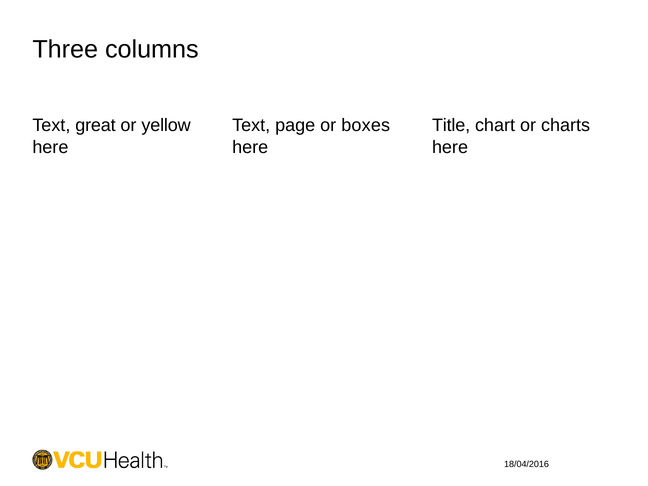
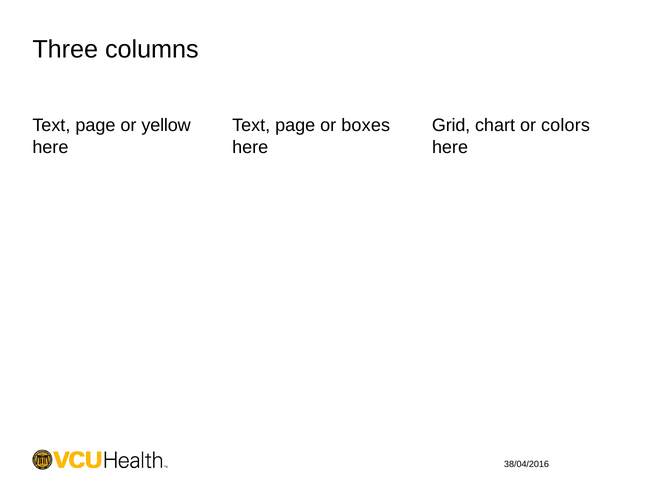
great: great -> page (95, 125)
Title: Title -> Grid (451, 125)
charts: charts -> colors (566, 125)
18/04/2016: 18/04/2016 -> 38/04/2016 (527, 464)
